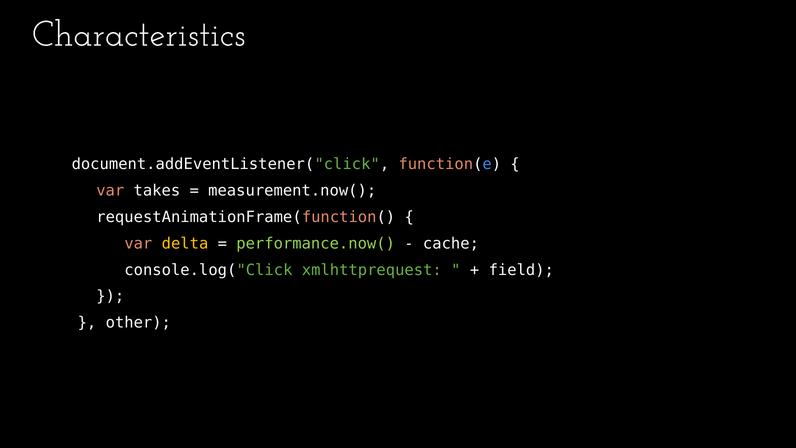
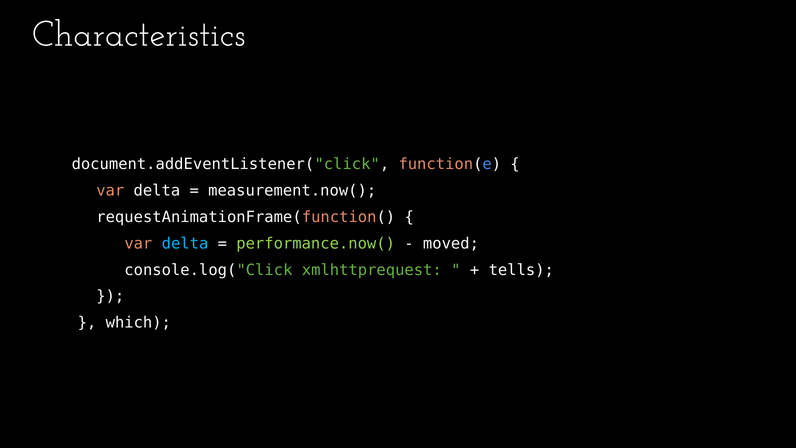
takes: takes -> delta (157, 191)
delta colour: yellow -> light blue (185, 243)
cache: cache -> moved (451, 243)
field: field -> tells (521, 270)
other: other -> which (138, 323)
